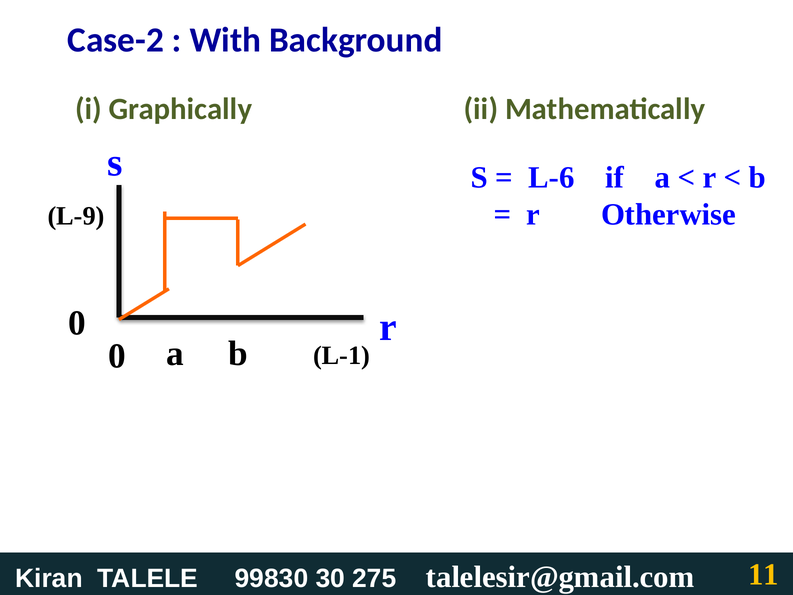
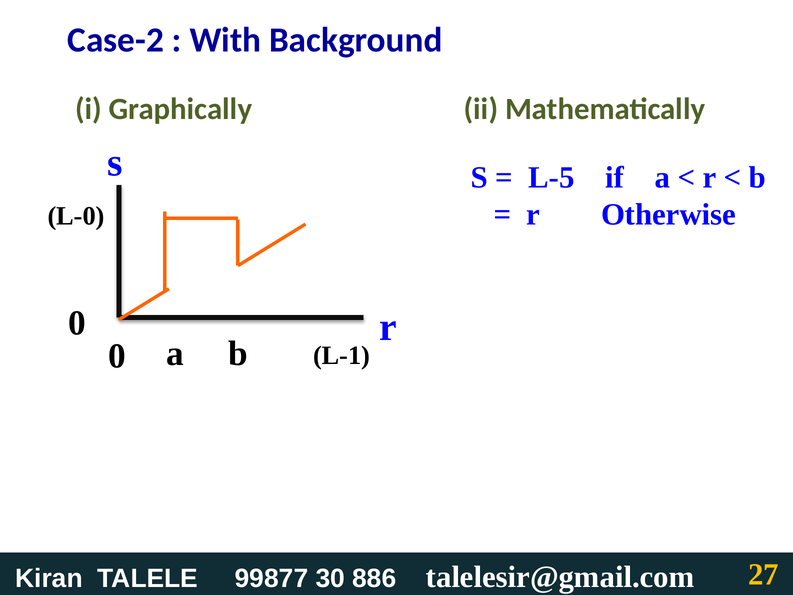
L-6: L-6 -> L-5 (551, 177)
L-9: L-9 -> L-0 (76, 216)
99830: 99830 -> 99877 (272, 578)
275: 275 -> 886 (374, 578)
11: 11 -> 27 (763, 574)
